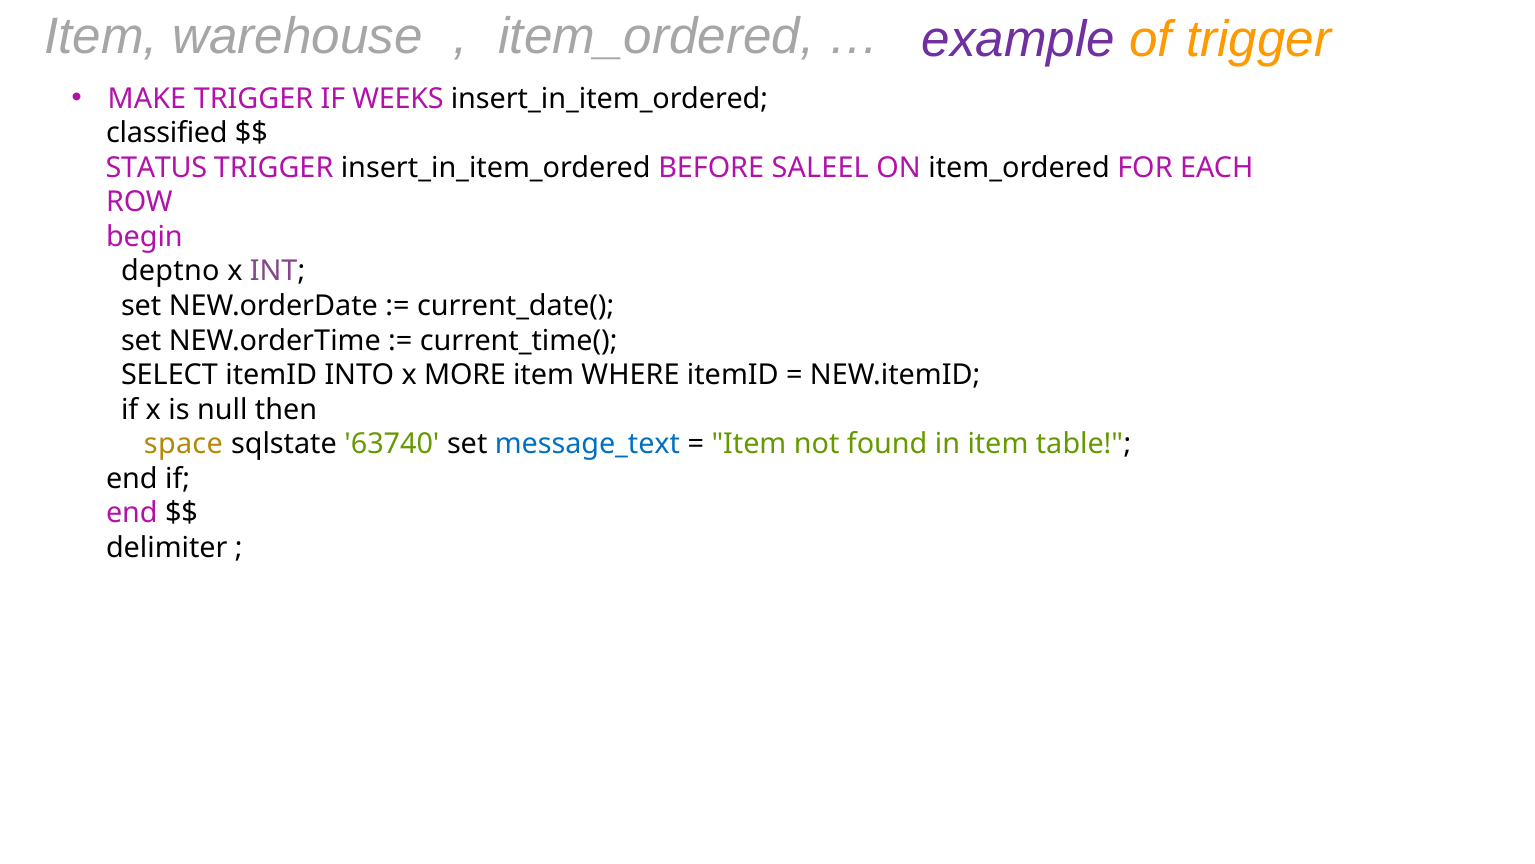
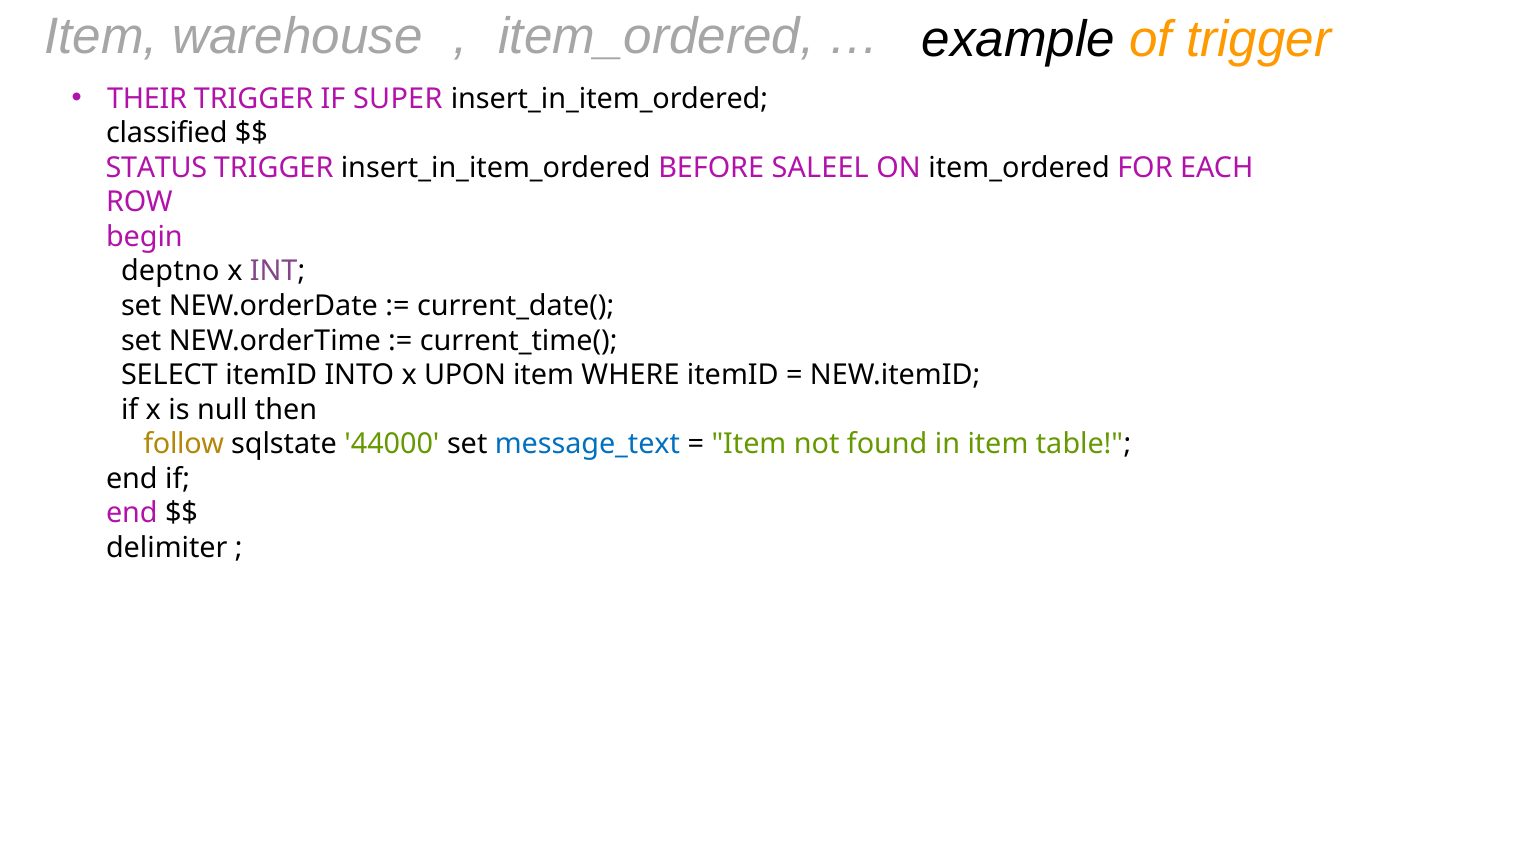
example colour: purple -> black (1018, 40)
MAKE: MAKE -> THEIR (147, 99)
WEEKS: WEEKS -> SUPER (398, 99)
MORE: MORE -> UPON (465, 375)
space: space -> follow (184, 444)
63740: 63740 -> 44000 (392, 444)
